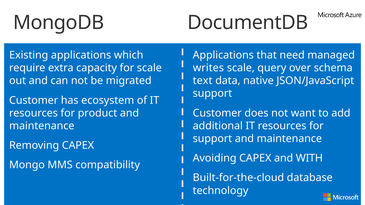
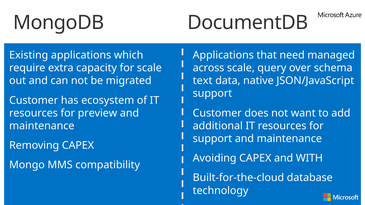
writes: writes -> across (209, 68)
product: product -> preview (97, 113)
